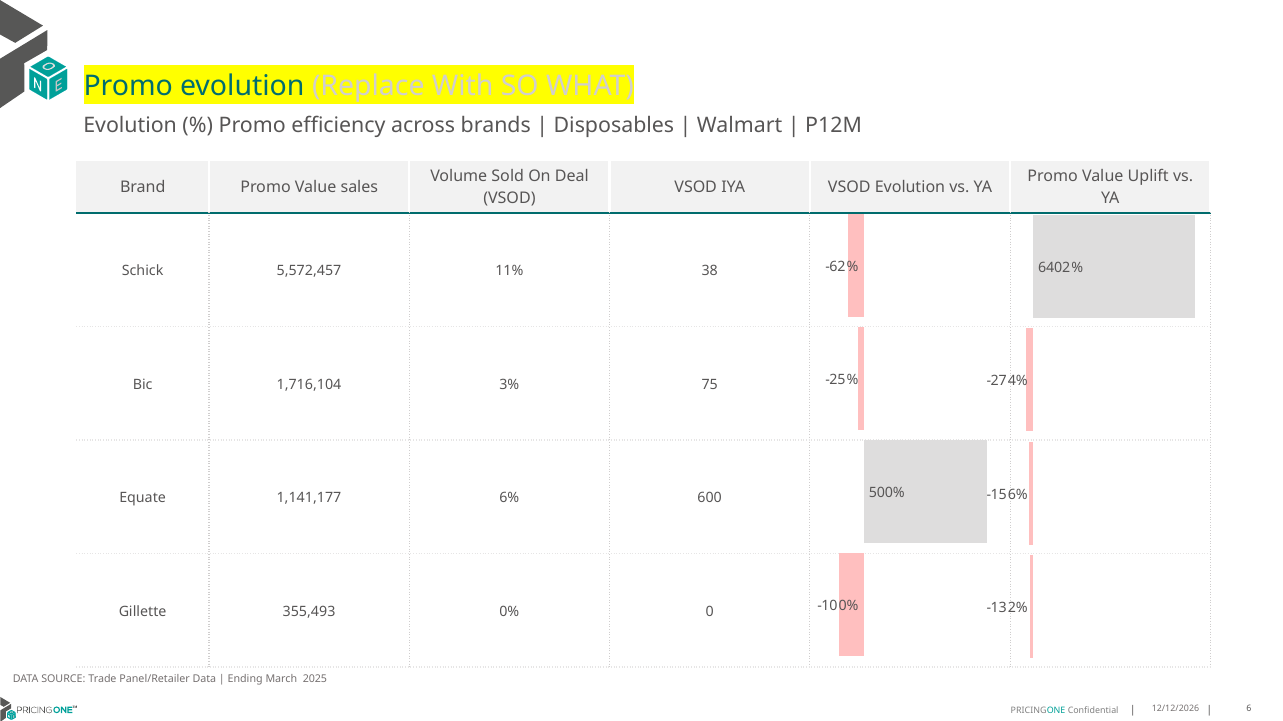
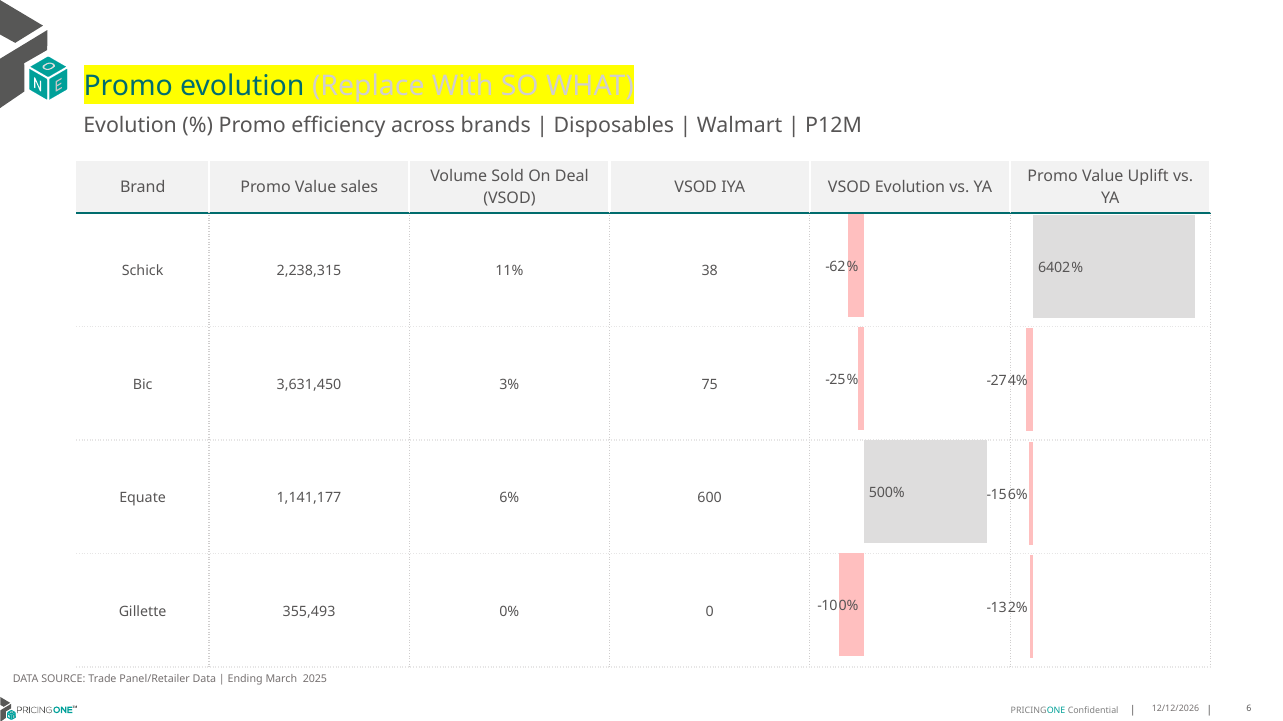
5,572,457: 5,572,457 -> 2,238,315 (309, 271)
1,716,104: 1,716,104 -> 3,631,450 (309, 385)
